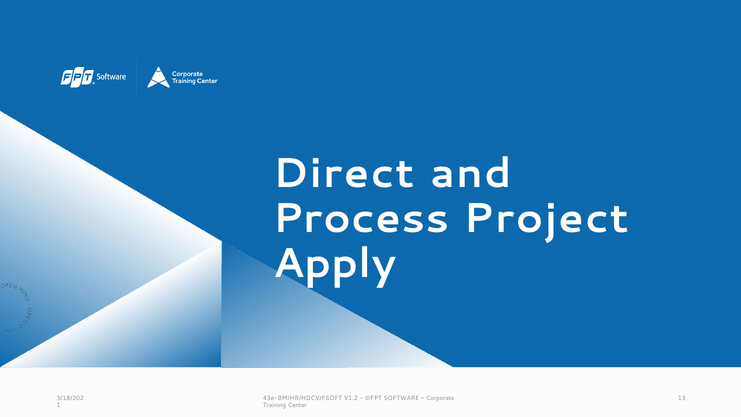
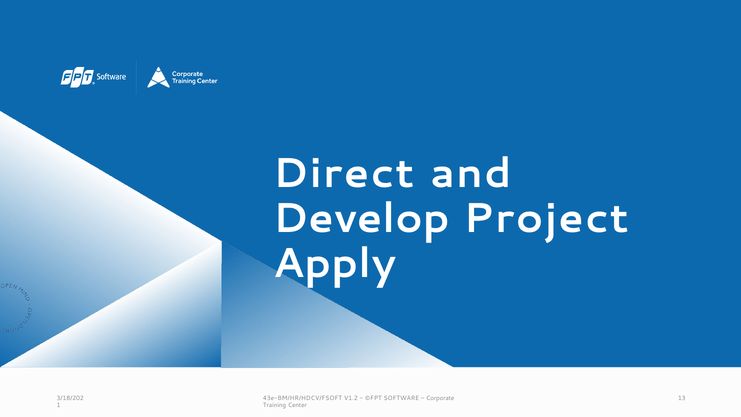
Process: Process -> Develop (361, 218)
